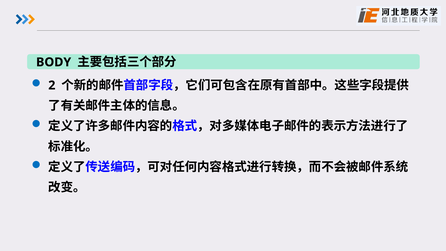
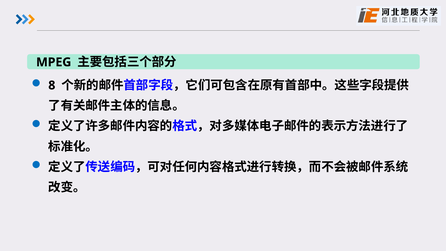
BODY: BODY -> MPEG (54, 62)
2: 2 -> 8 (52, 85)
